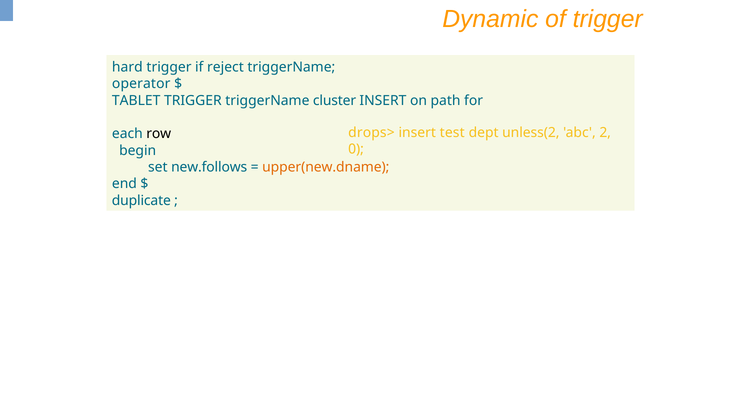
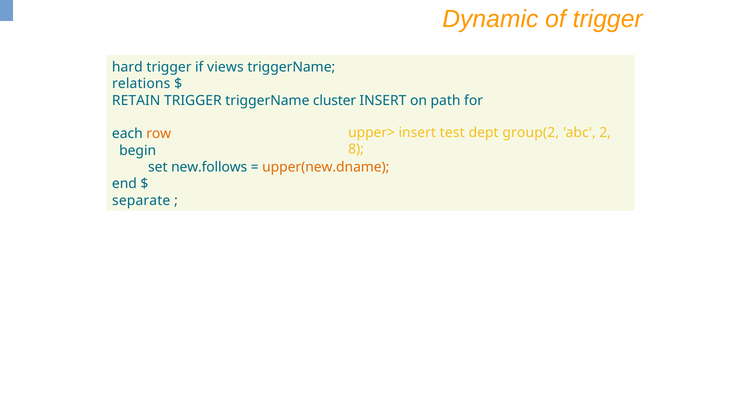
reject: reject -> views (225, 67)
operator: operator -> relations (141, 84)
TABLET: TABLET -> RETAIN (136, 100)
drops>: drops> -> upper> (372, 132)
unless(2: unless(2 -> group(2 (531, 132)
row colour: black -> orange (159, 134)
0: 0 -> 8 (356, 149)
duplicate: duplicate -> separate (141, 200)
